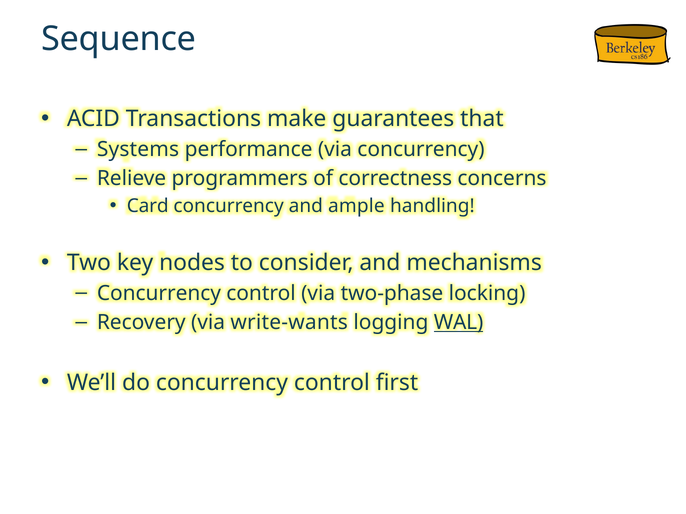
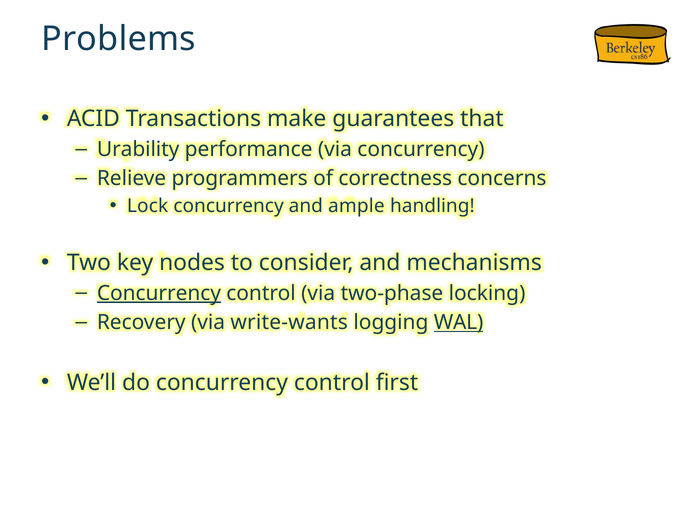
Sequence: Sequence -> Problems (119, 39)
Systems: Systems -> Urability (138, 149)
Card: Card -> Lock (148, 206)
Concurrency underline: none -> present (159, 293)
